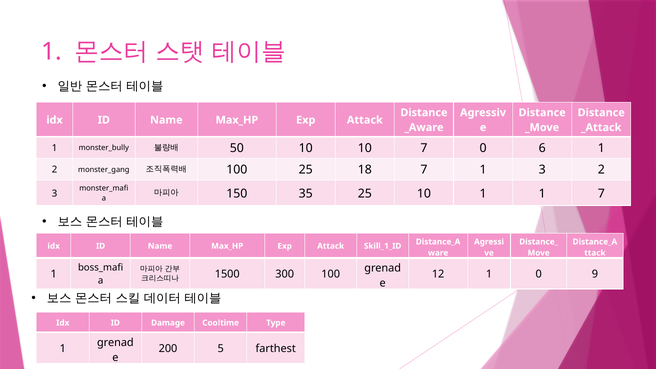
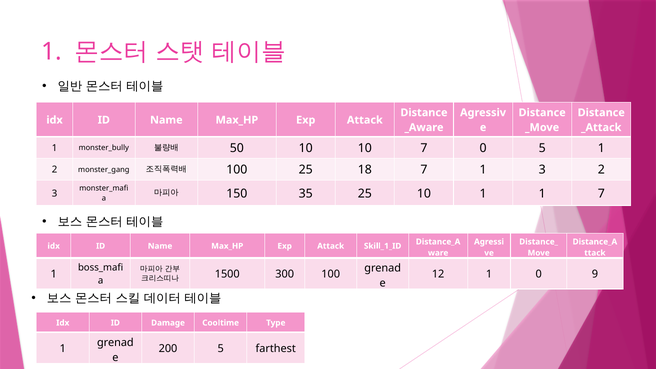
0 6: 6 -> 5 (542, 148)
